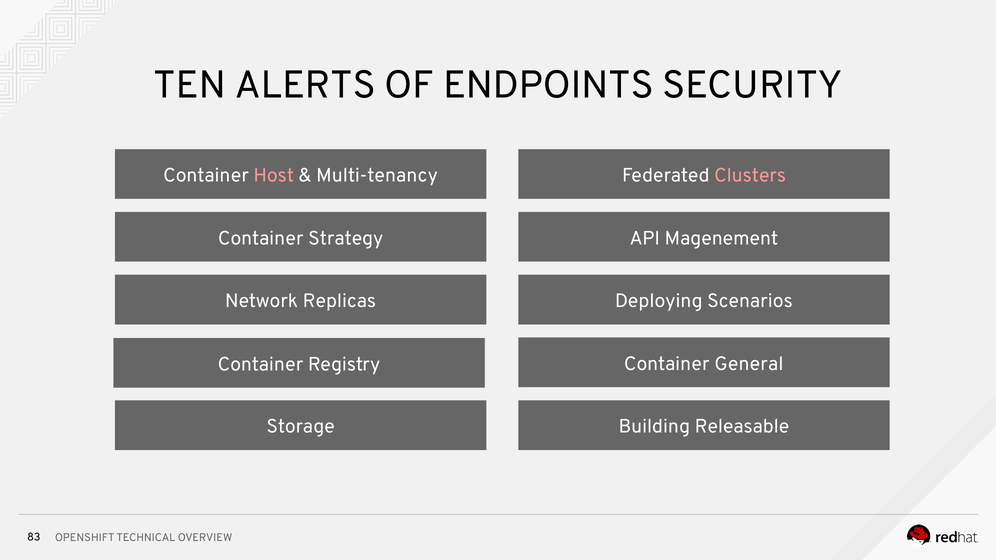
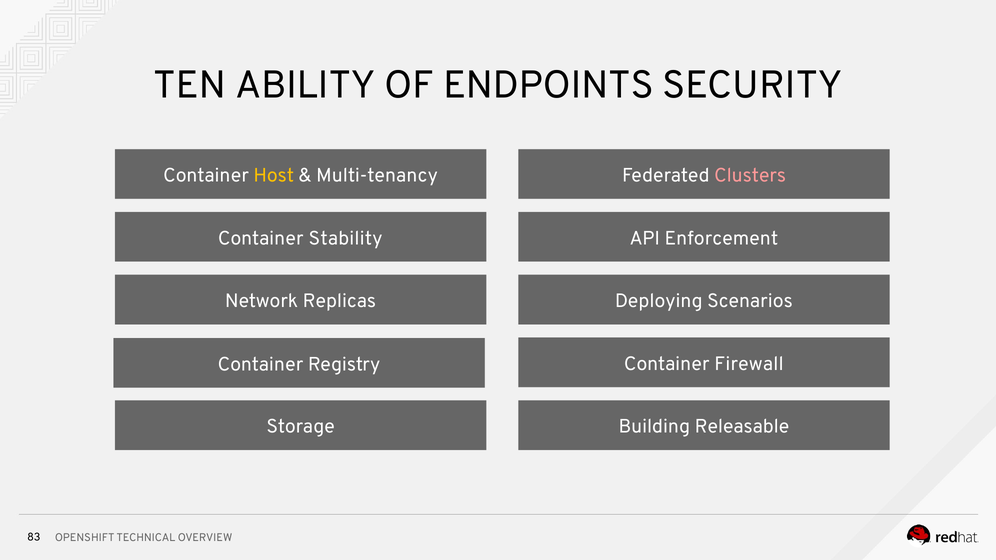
ALERTS: ALERTS -> ABILITY (305, 85)
Host colour: pink -> yellow (274, 175)
Strategy: Strategy -> Stability (346, 238)
Magenement: Magenement -> Enforcement (721, 238)
General: General -> Firewall (749, 364)
